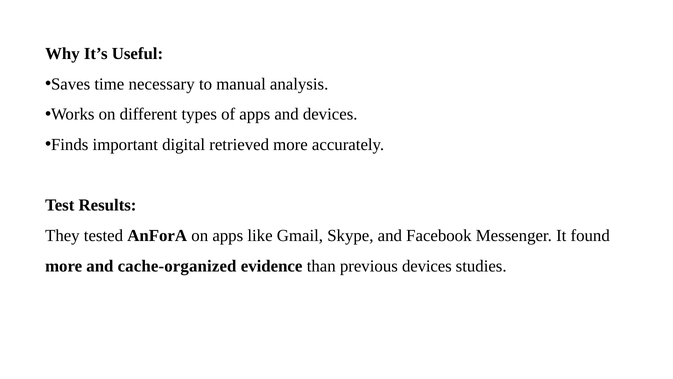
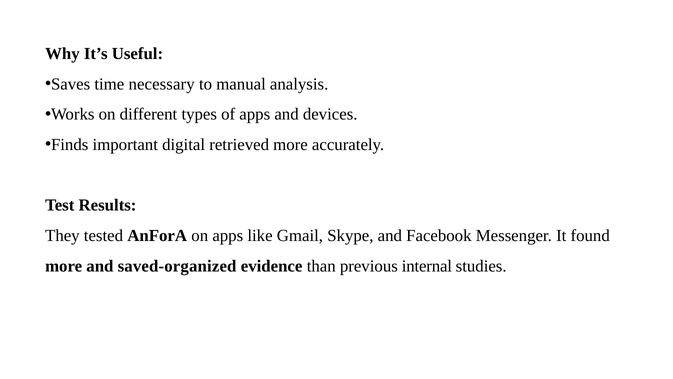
cache-organized: cache-organized -> saved-organized (177, 266)
previous devices: devices -> internal (427, 266)
